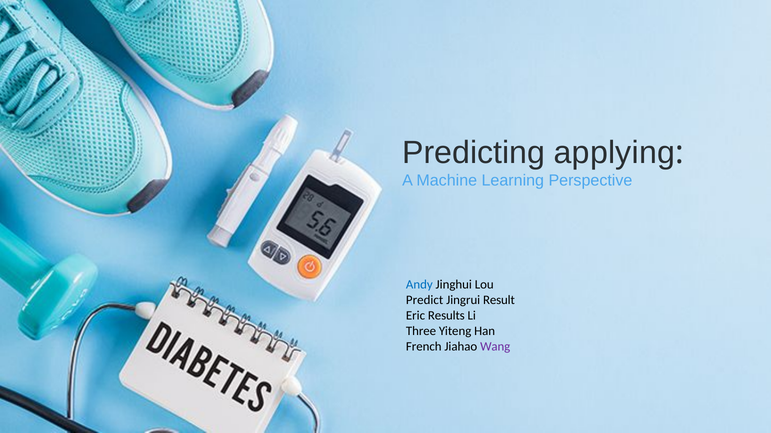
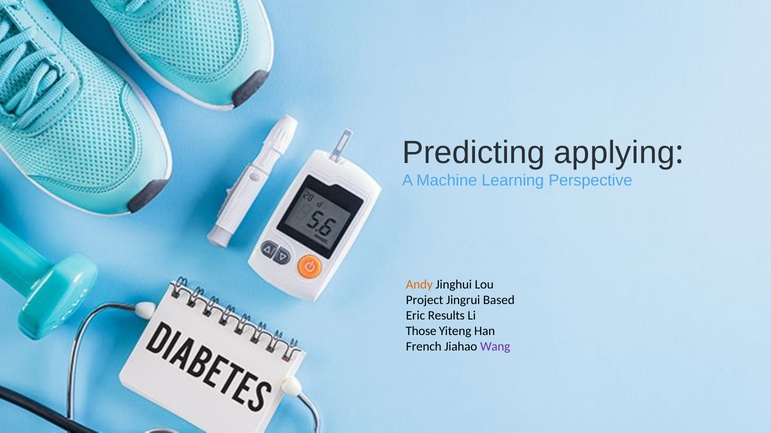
Andy colour: blue -> orange (419, 285)
Predict: Predict -> Project (425, 301)
Result: Result -> Based (499, 301)
Three: Three -> Those (421, 331)
